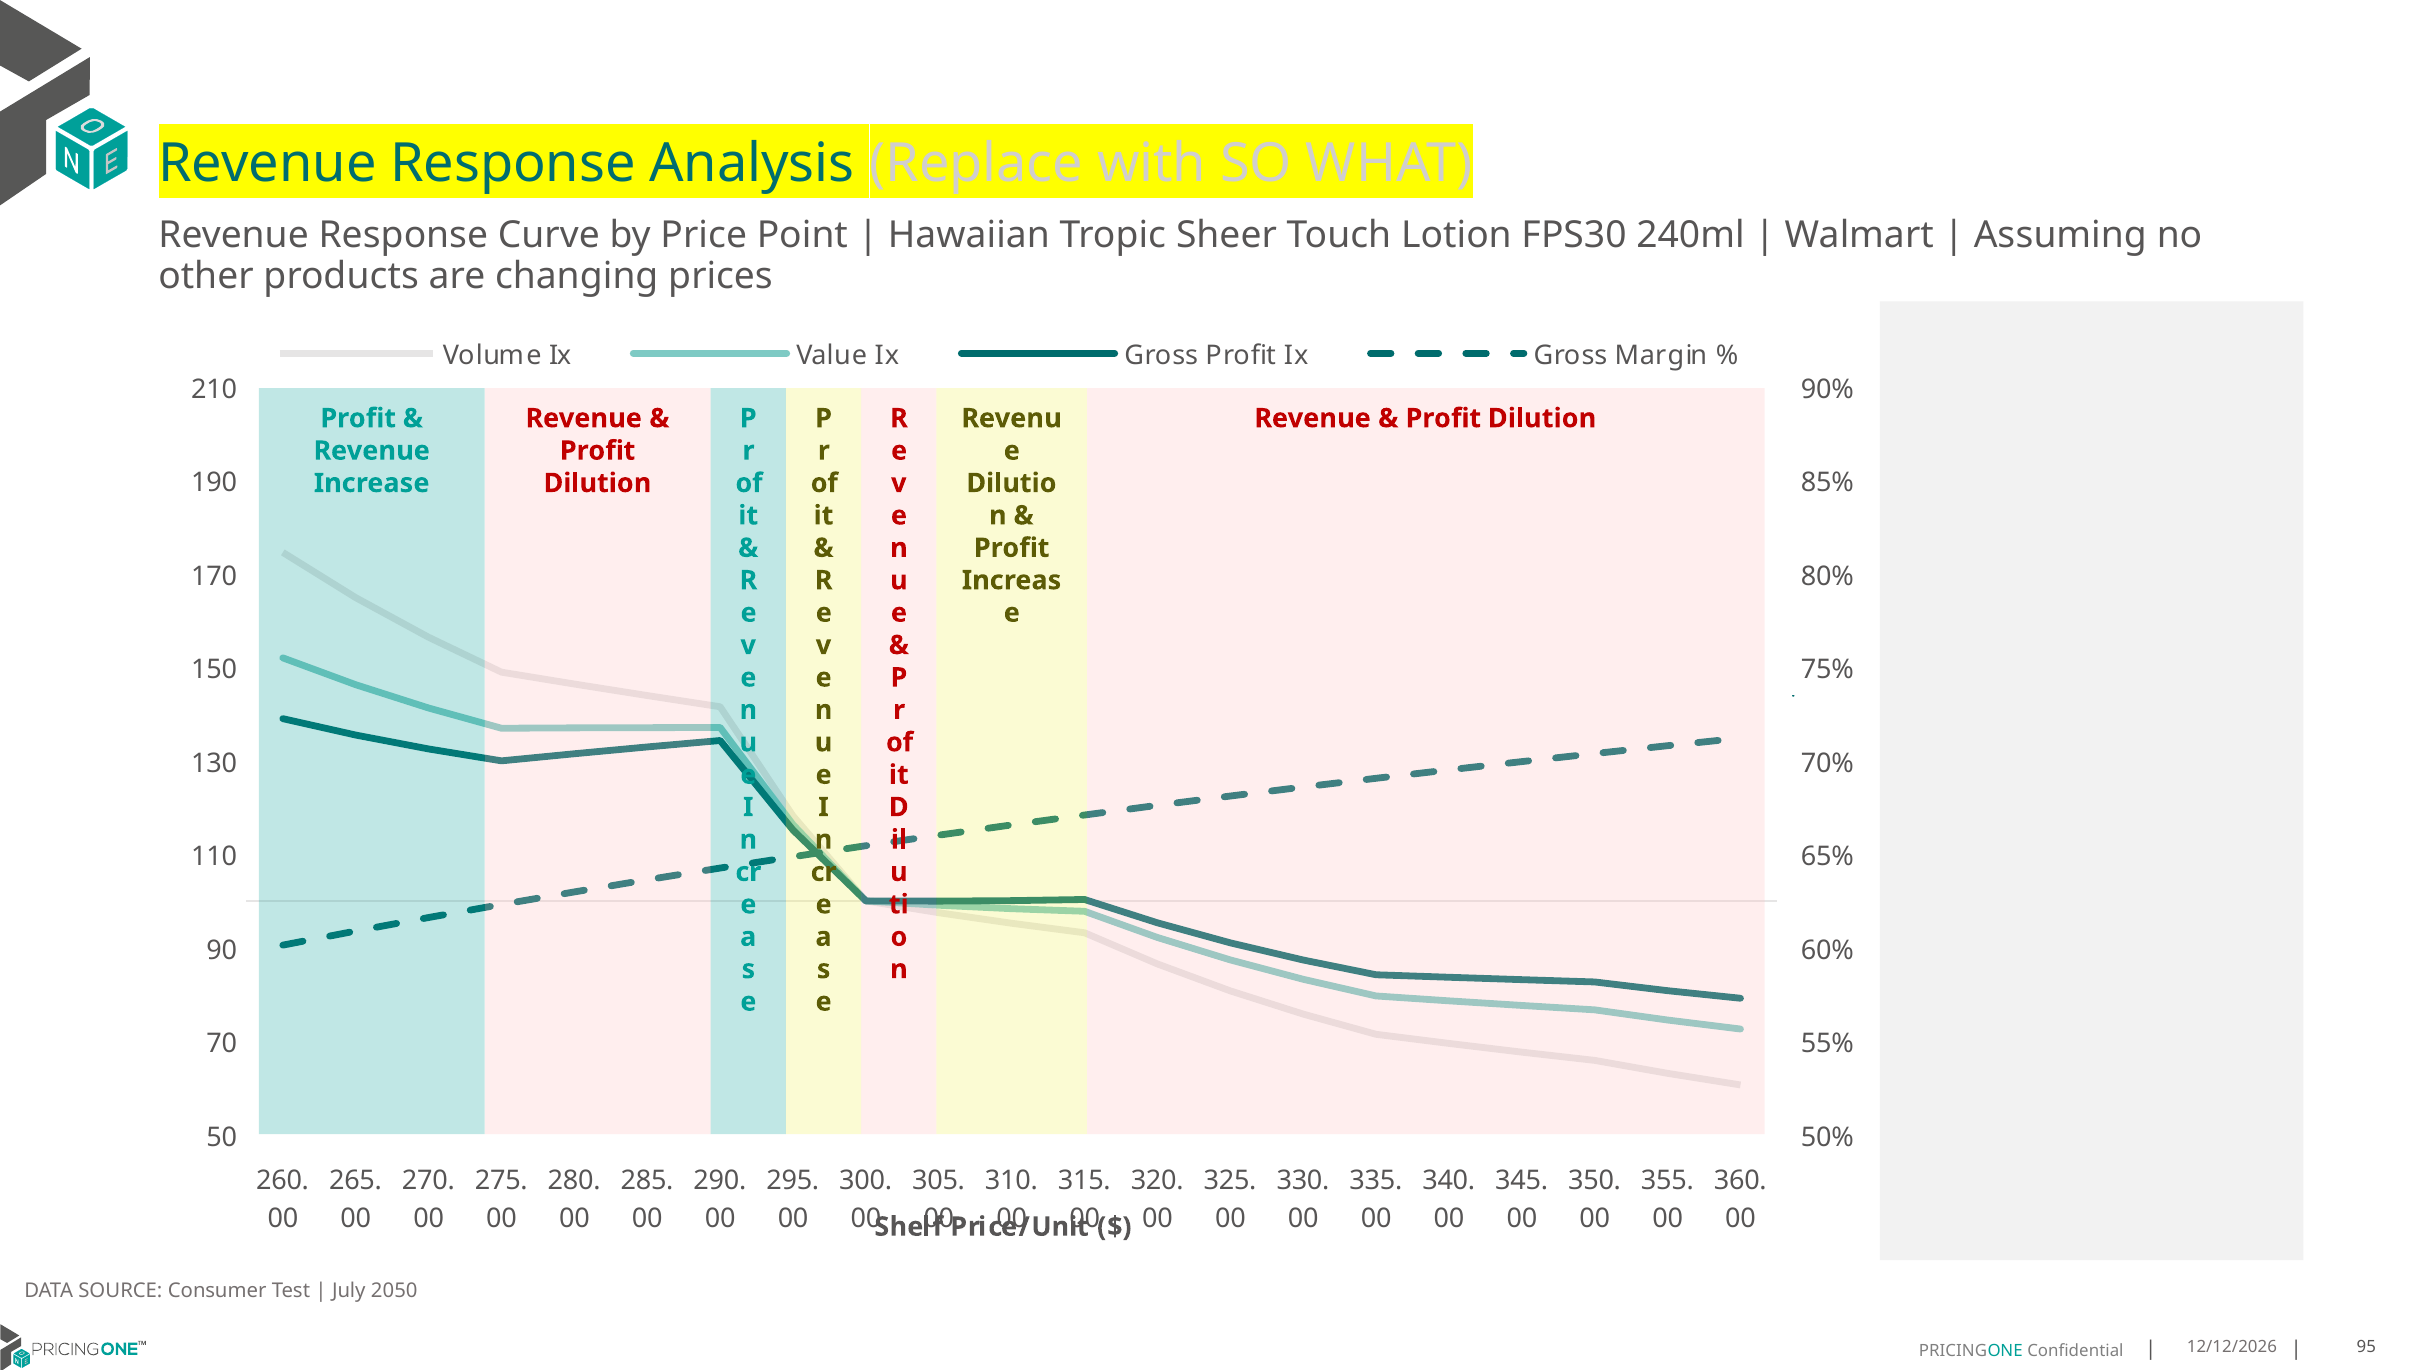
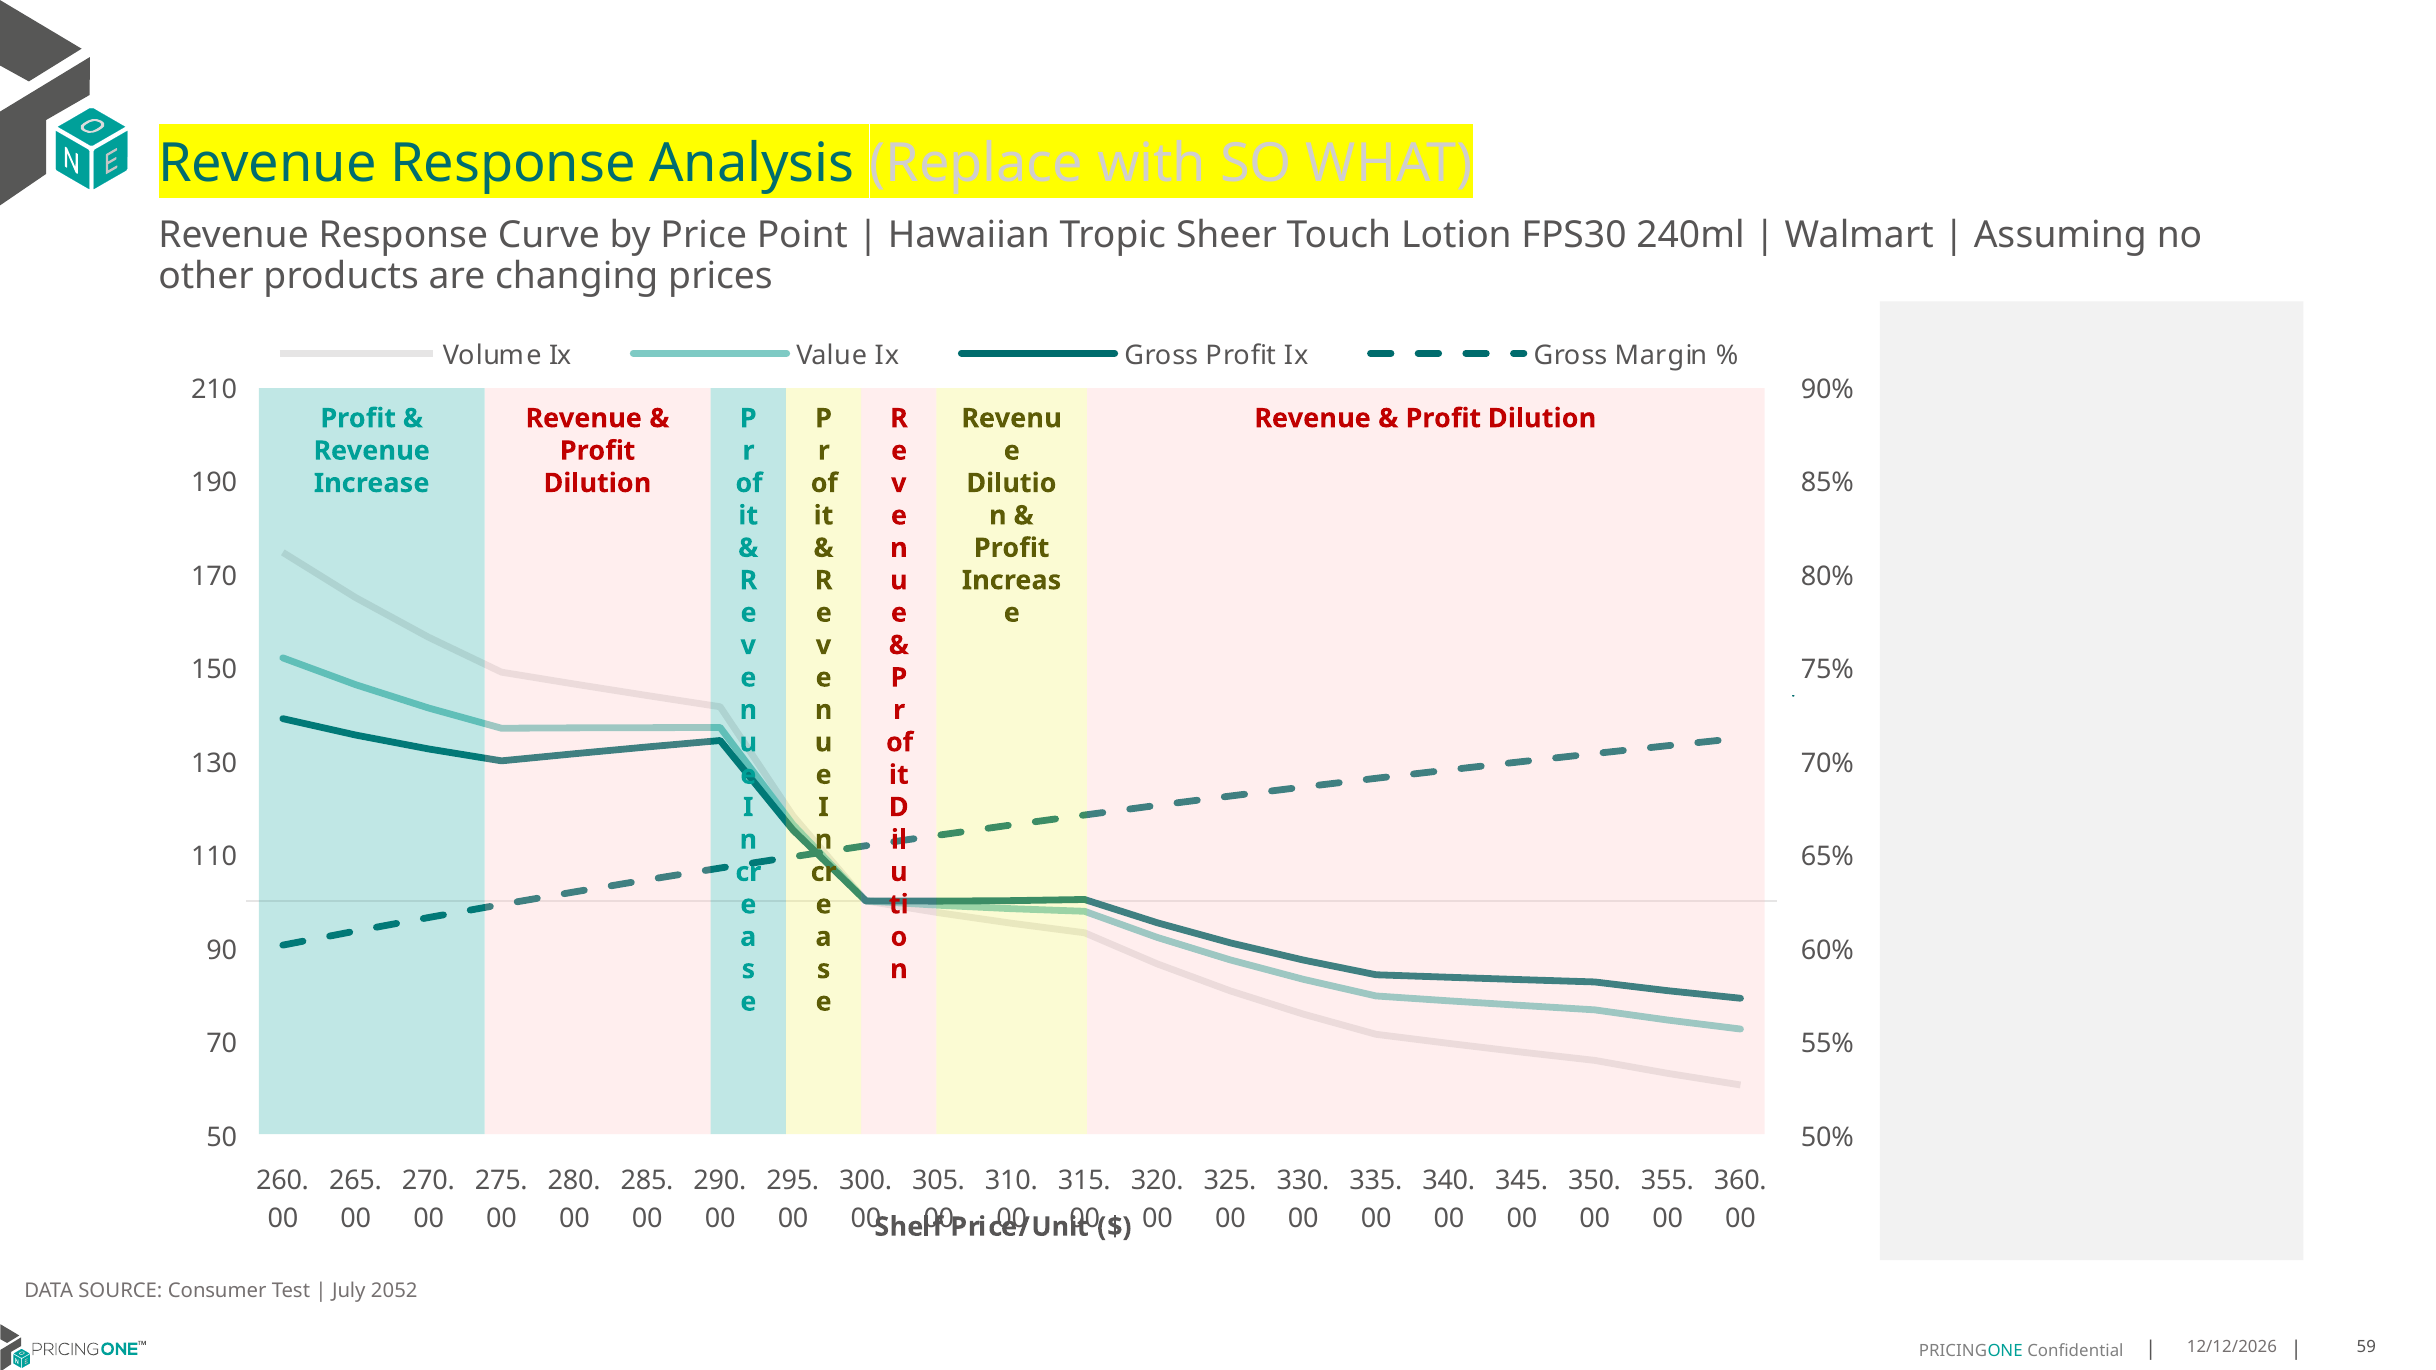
2050: 2050 -> 2052 (394, 1291)
95: 95 -> 59 (2366, 1347)
